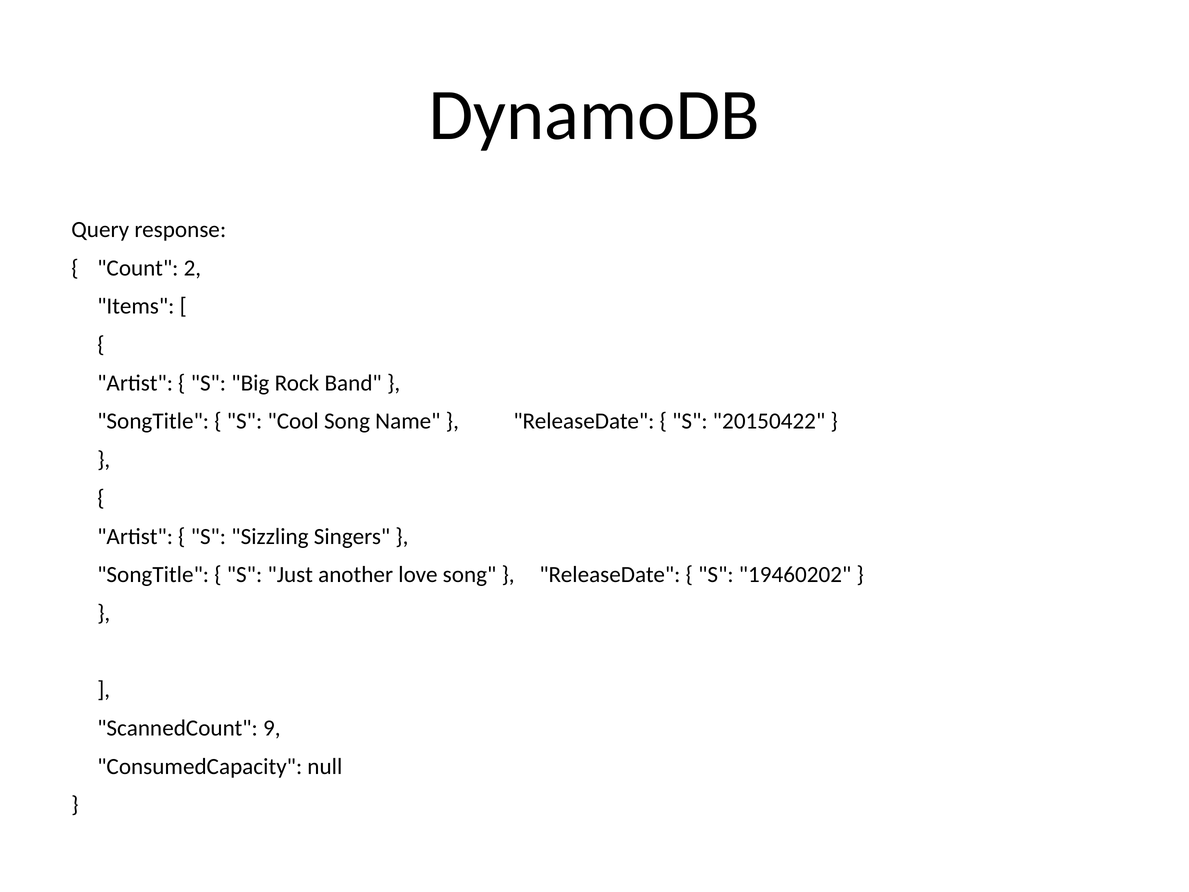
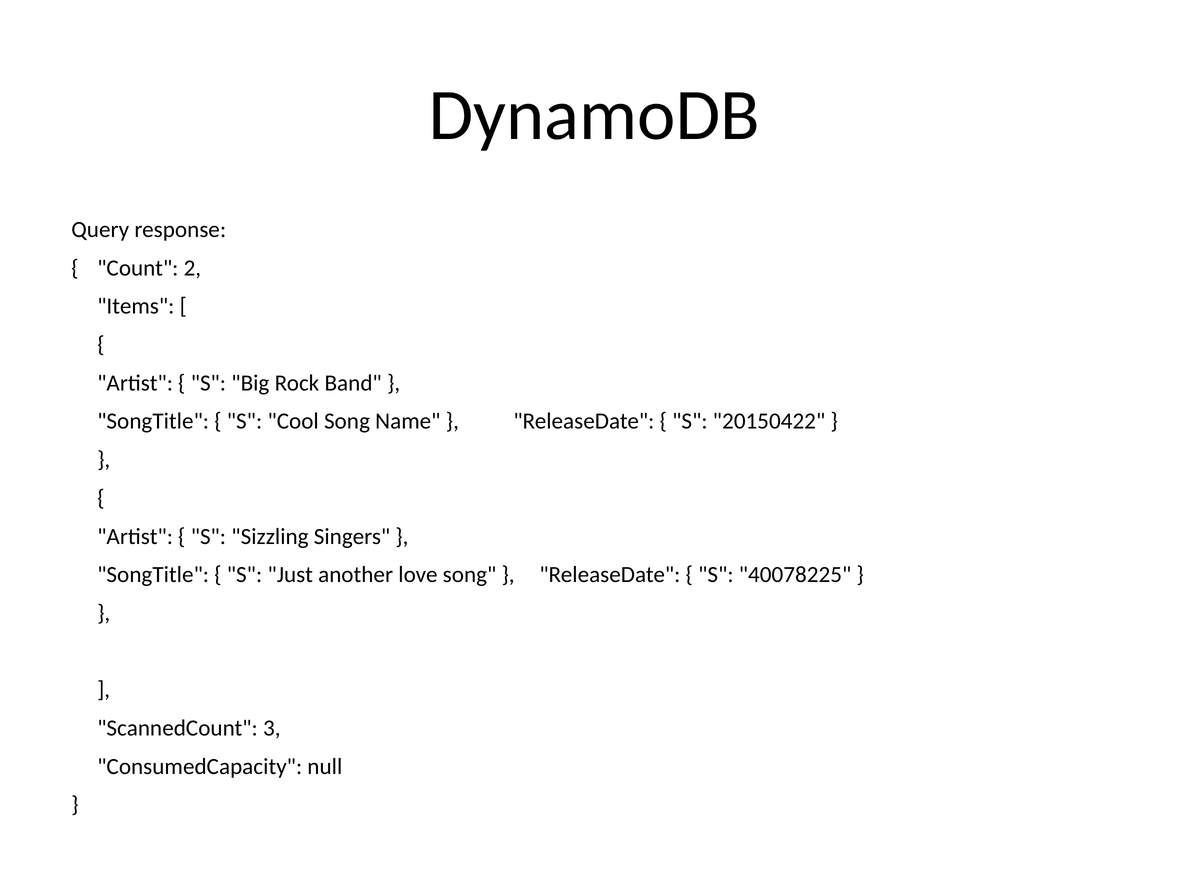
19460202: 19460202 -> 40078225 (795, 575)
9: 9 -> 3 (272, 728)
